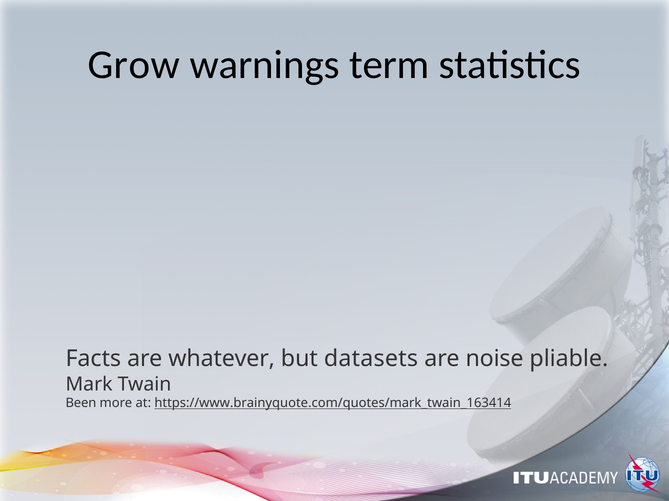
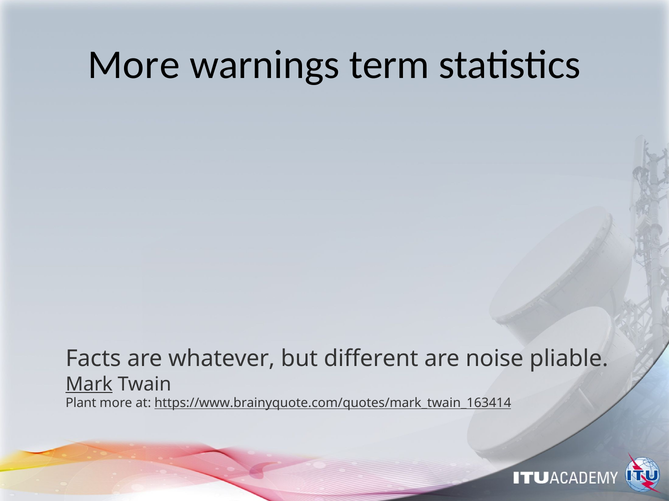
Grow: Grow -> More (134, 65)
datasets: datasets -> different (371, 359)
Mark underline: none -> present (89, 385)
Been: Been -> Plant (81, 404)
